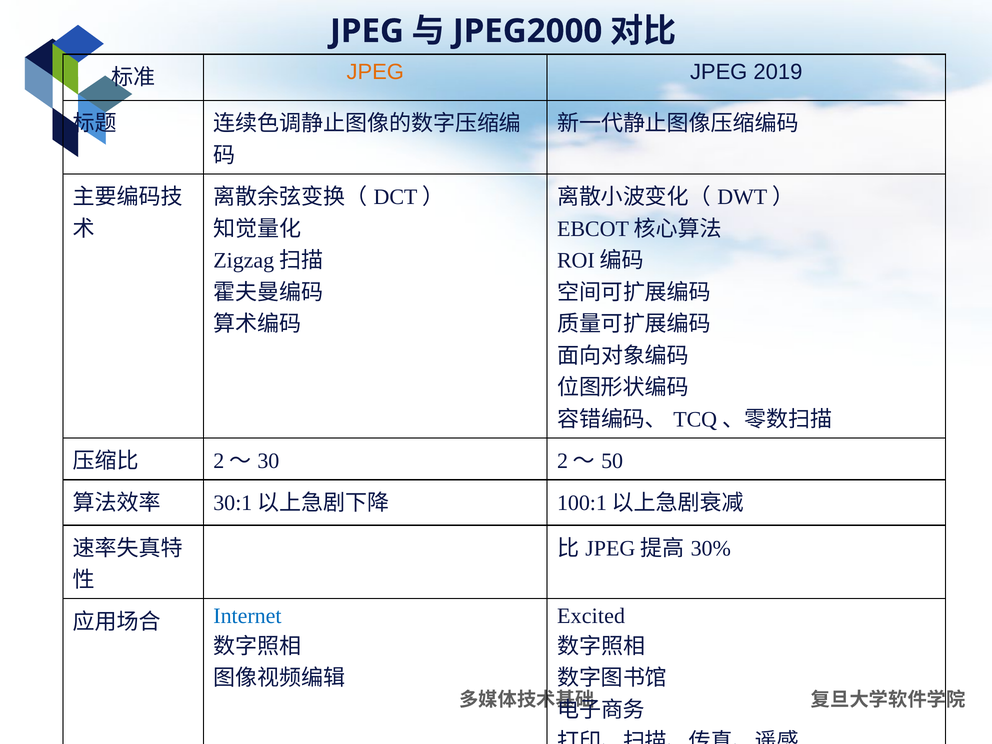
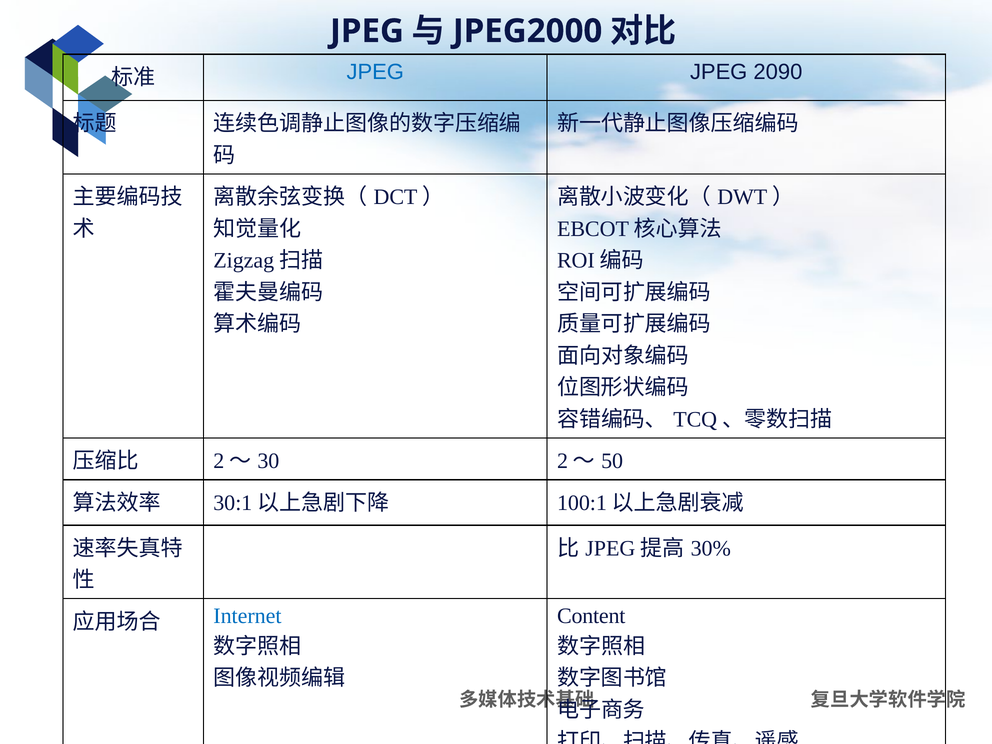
JPEG colour: orange -> blue (375, 72)
2019: 2019 -> 2090 (778, 72)
Excited: Excited -> Content (591, 616)
